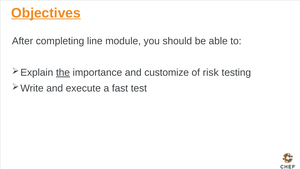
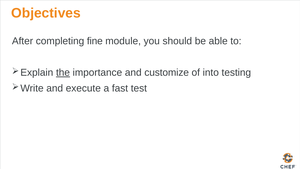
Objectives underline: present -> none (46, 13)
line: line -> fine (95, 41)
risk: risk -> into (211, 72)
